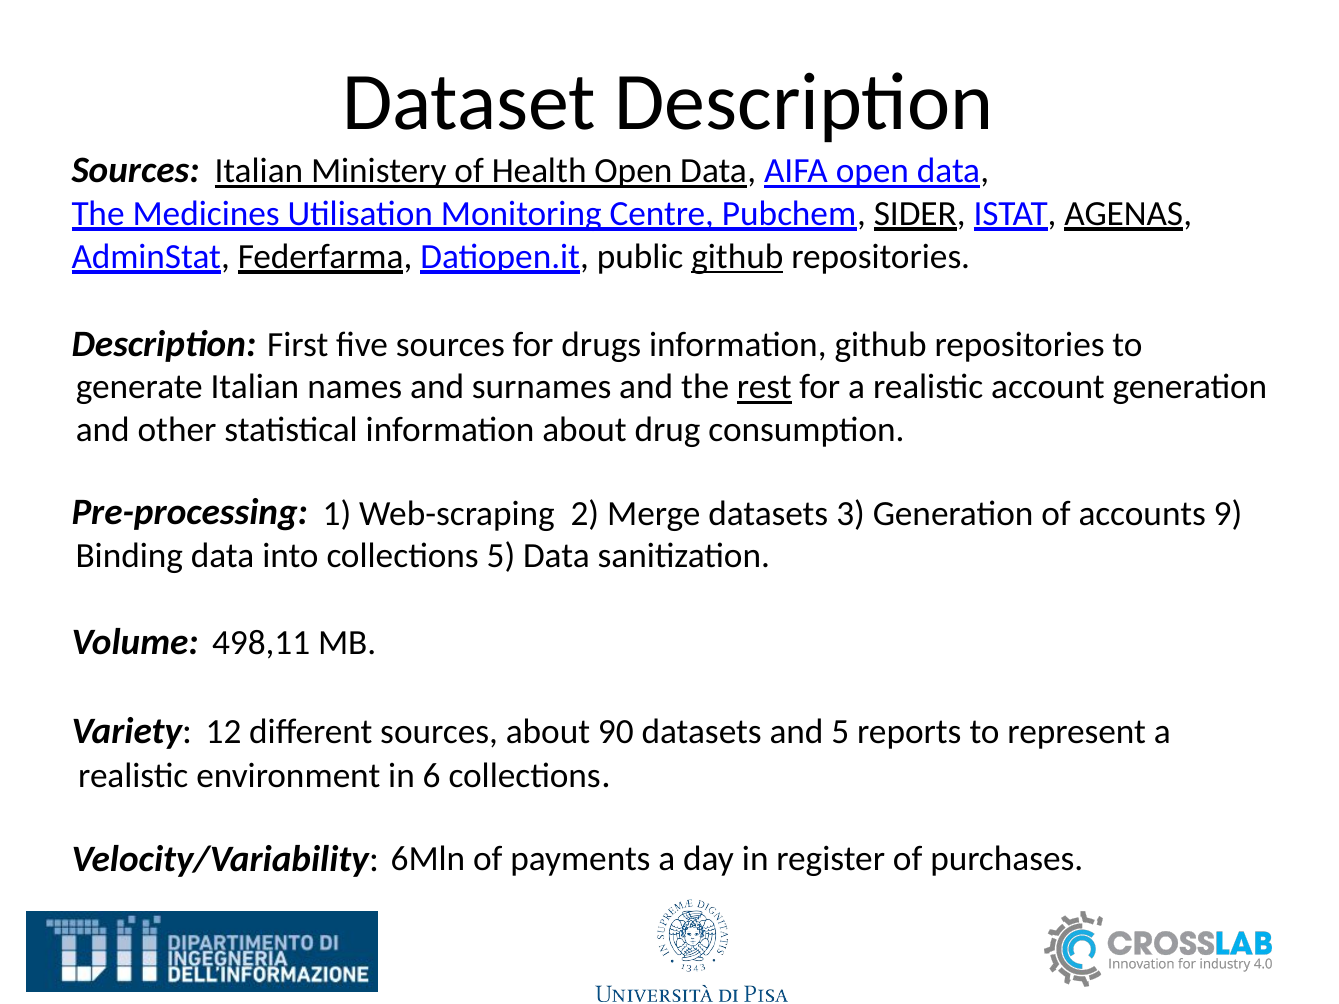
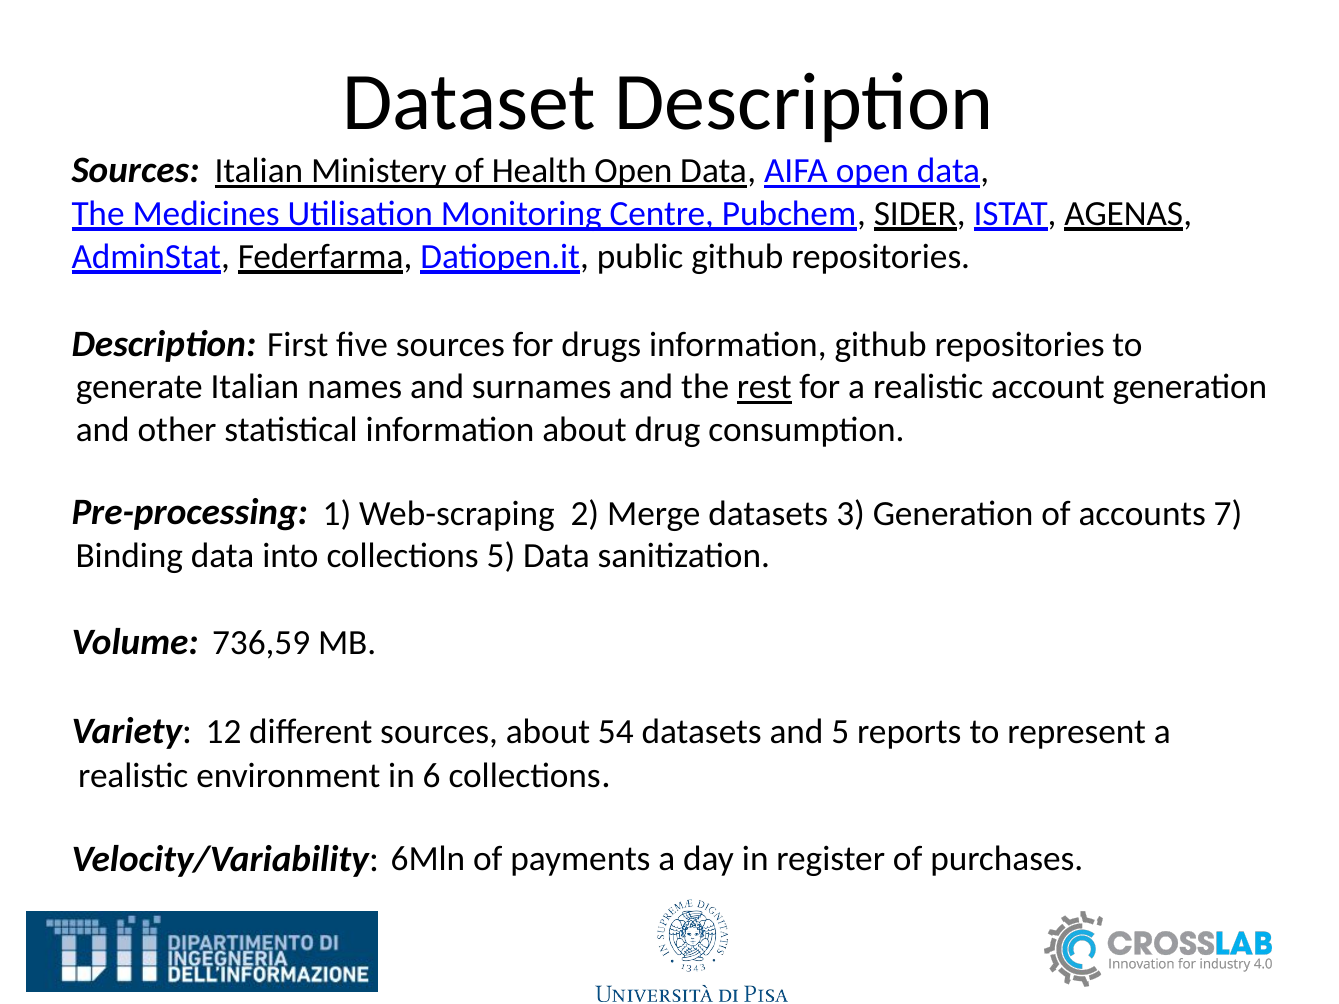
github underline: present -> none (737, 257)
9: 9 -> 7 (1228, 514)
498,11: 498,11 -> 736,59 (261, 643)
90: 90 -> 54 (616, 732)
